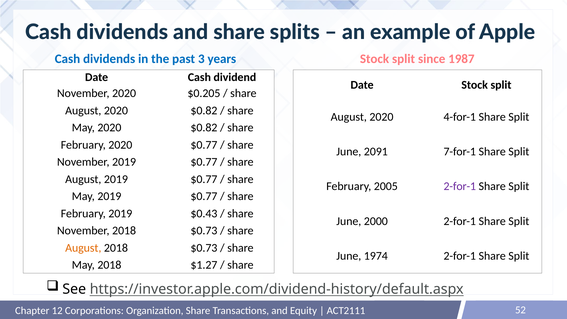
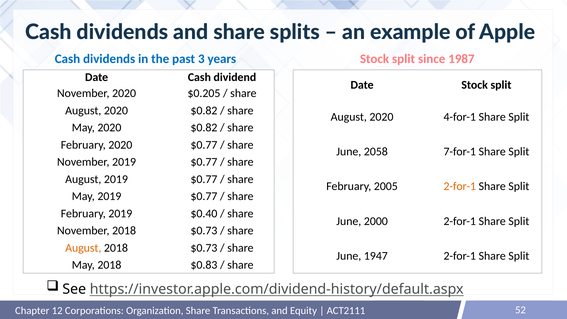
2091: 2091 -> 2058 (376, 152)
2-for-1 colour: purple -> orange (460, 186)
$0.43: $0.43 -> $0.40 (204, 214)
1974: 1974 -> 1947 (376, 256)
$1.27: $1.27 -> $0.83 (204, 265)
